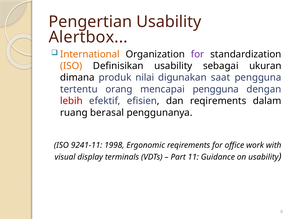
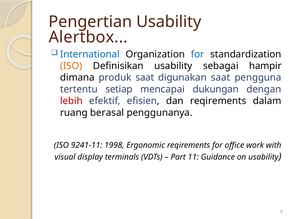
International colour: orange -> blue (90, 54)
for colour: purple -> blue (198, 54)
ukuran: ukuran -> hampir (265, 66)
produk nilai: nilai -> saat (145, 77)
orang: orang -> setiap (119, 89)
mencapai pengguna: pengguna -> dukungan (216, 89)
